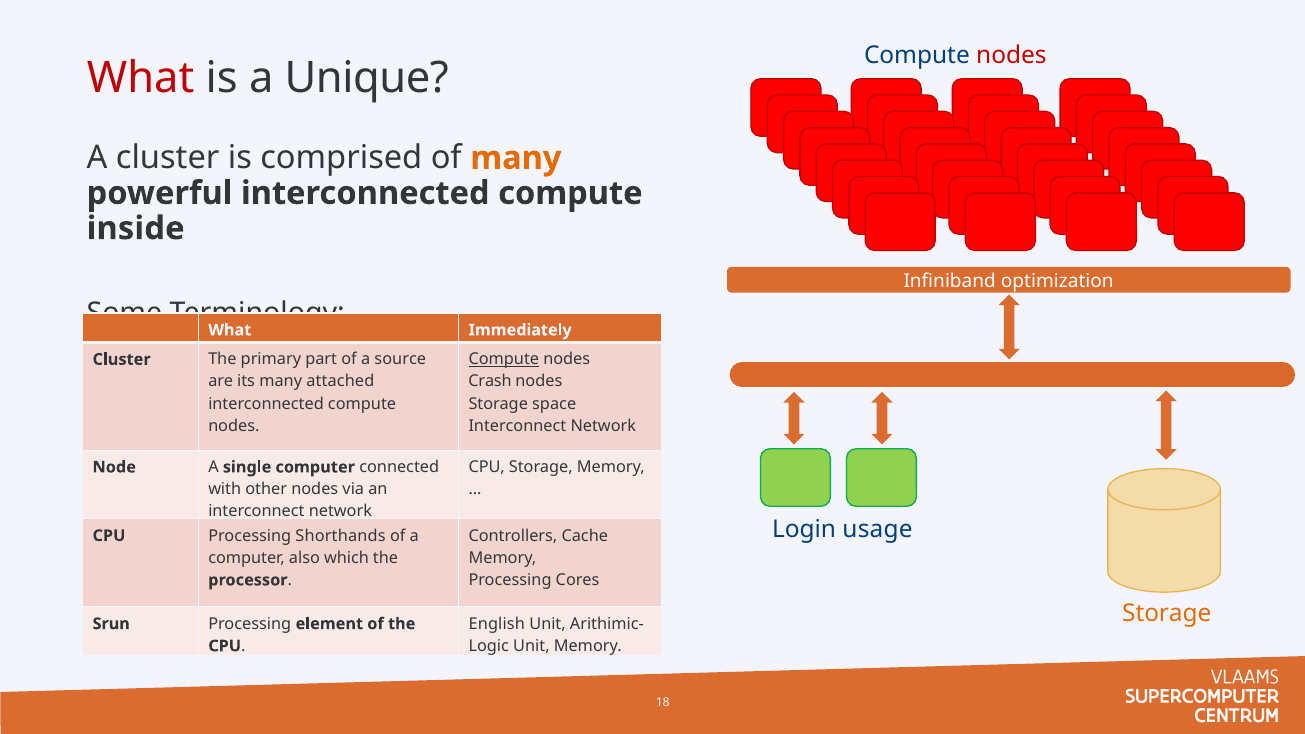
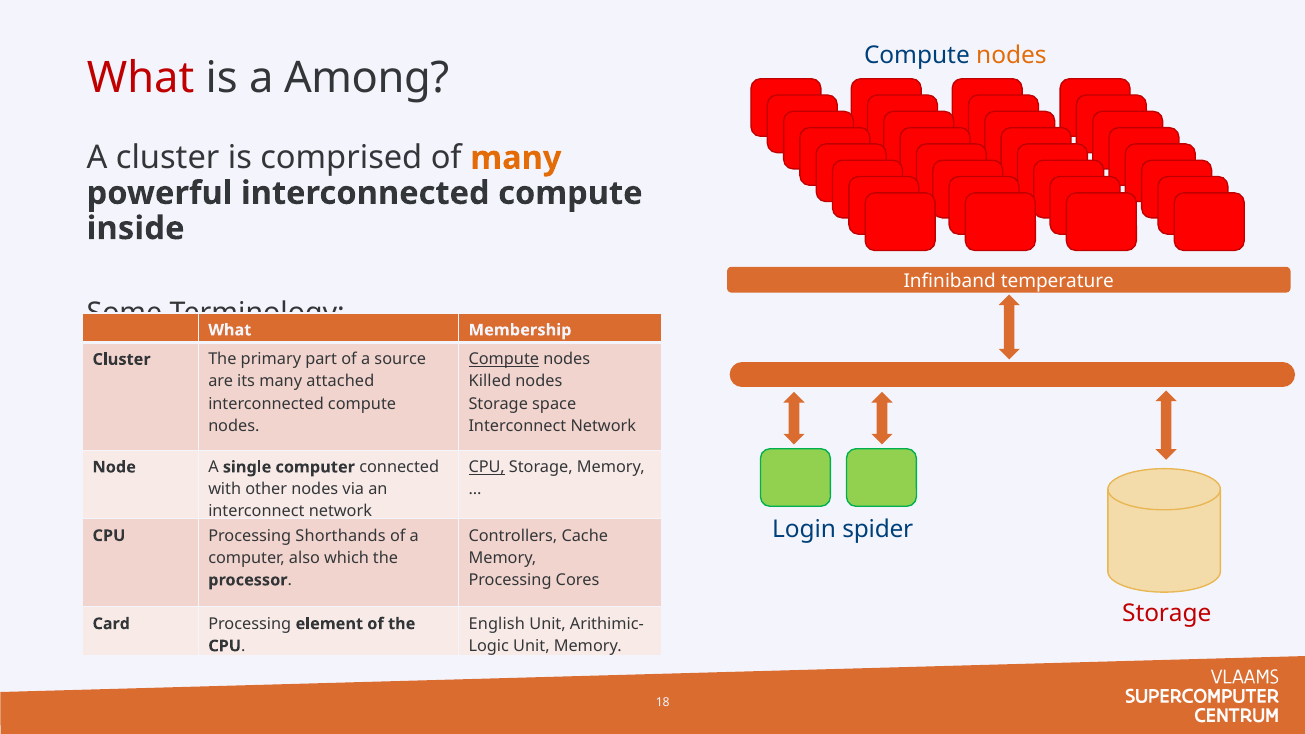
nodes colour: red -> orange (1011, 56)
Unique: Unique -> Among (367, 78)
optimization: optimization -> temperature (1057, 281)
Immediately: Immediately -> Membership (520, 330)
Crash: Crash -> Killed (490, 382)
CPU underline: none -> present (487, 467)
usage: usage -> spider (878, 529)
Storage colour: orange -> red (1167, 613)
Srun: Srun -> Card (111, 624)
